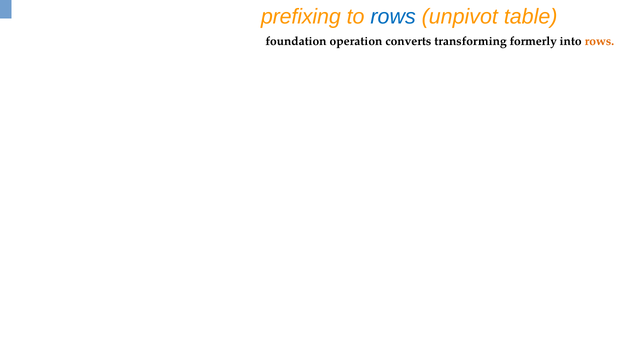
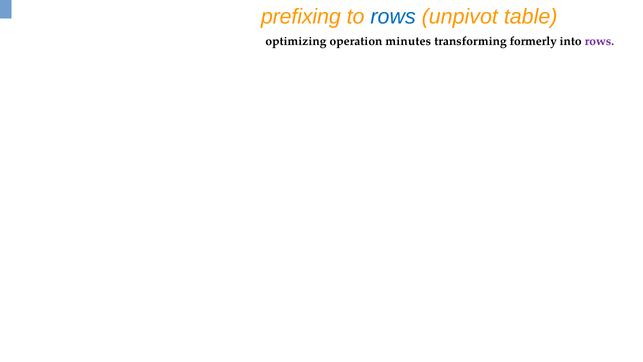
foundation: foundation -> optimizing (296, 41)
converts: converts -> minutes (408, 41)
rows colour: orange -> purple (599, 41)
